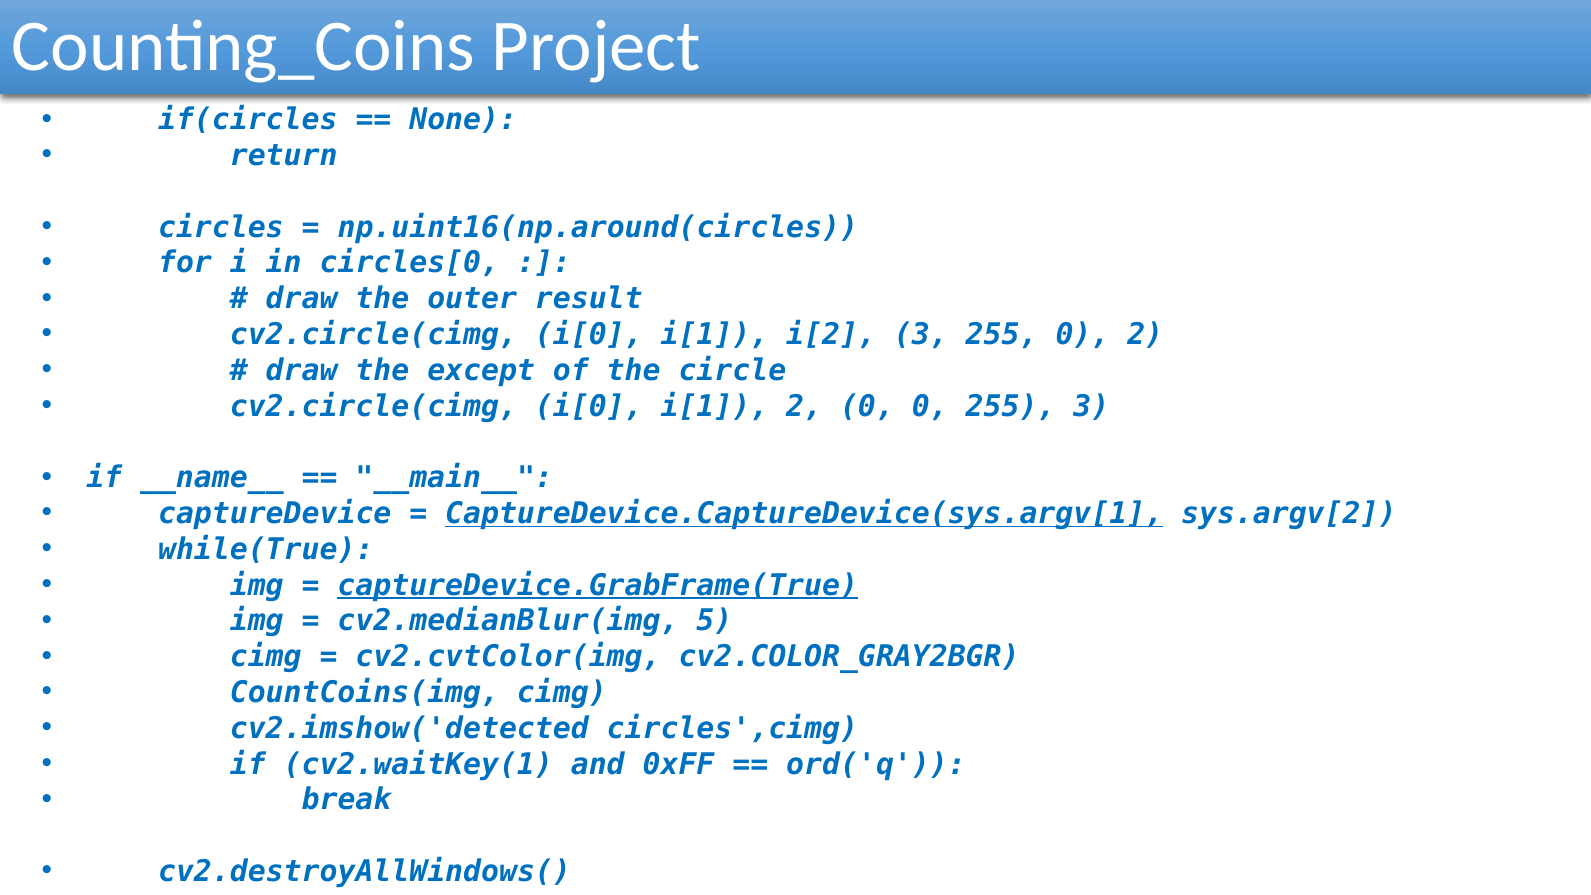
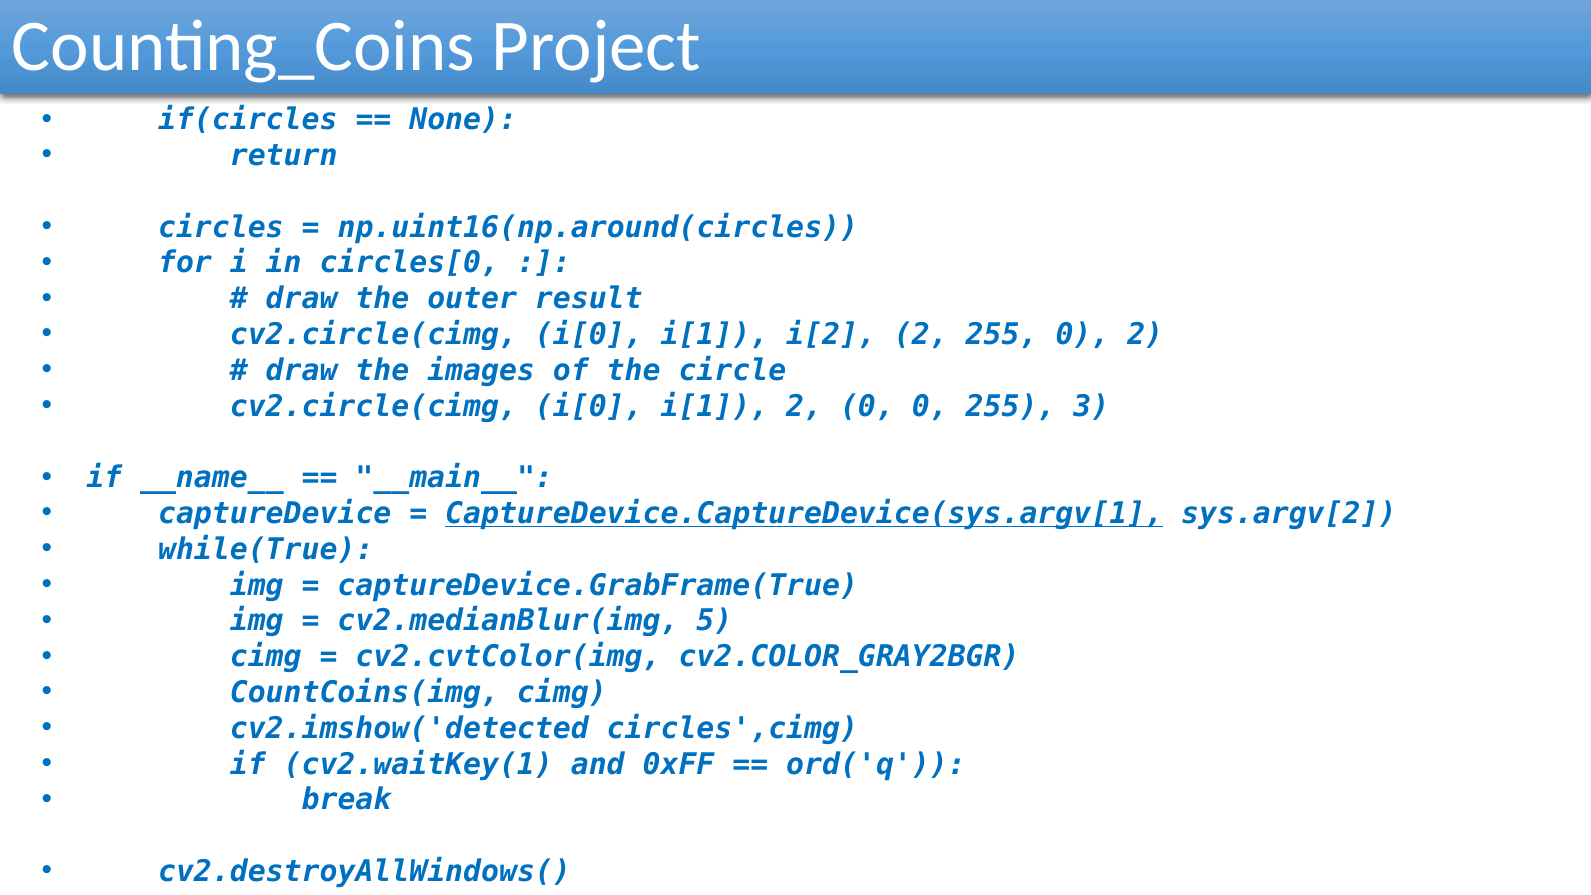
i[2 3: 3 -> 2 (921, 335)
except: except -> images (481, 370)
captureDevice.GrabFrame(True underline: present -> none (598, 585)
